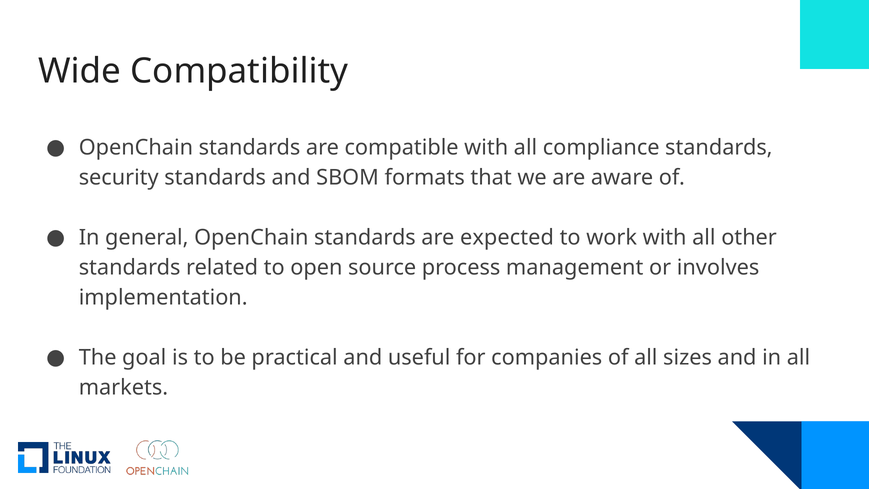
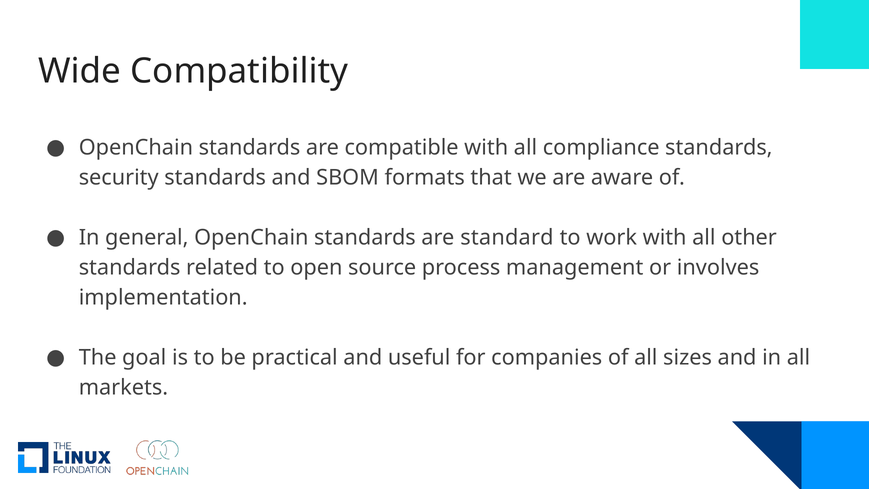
expected: expected -> standard (507, 237)
